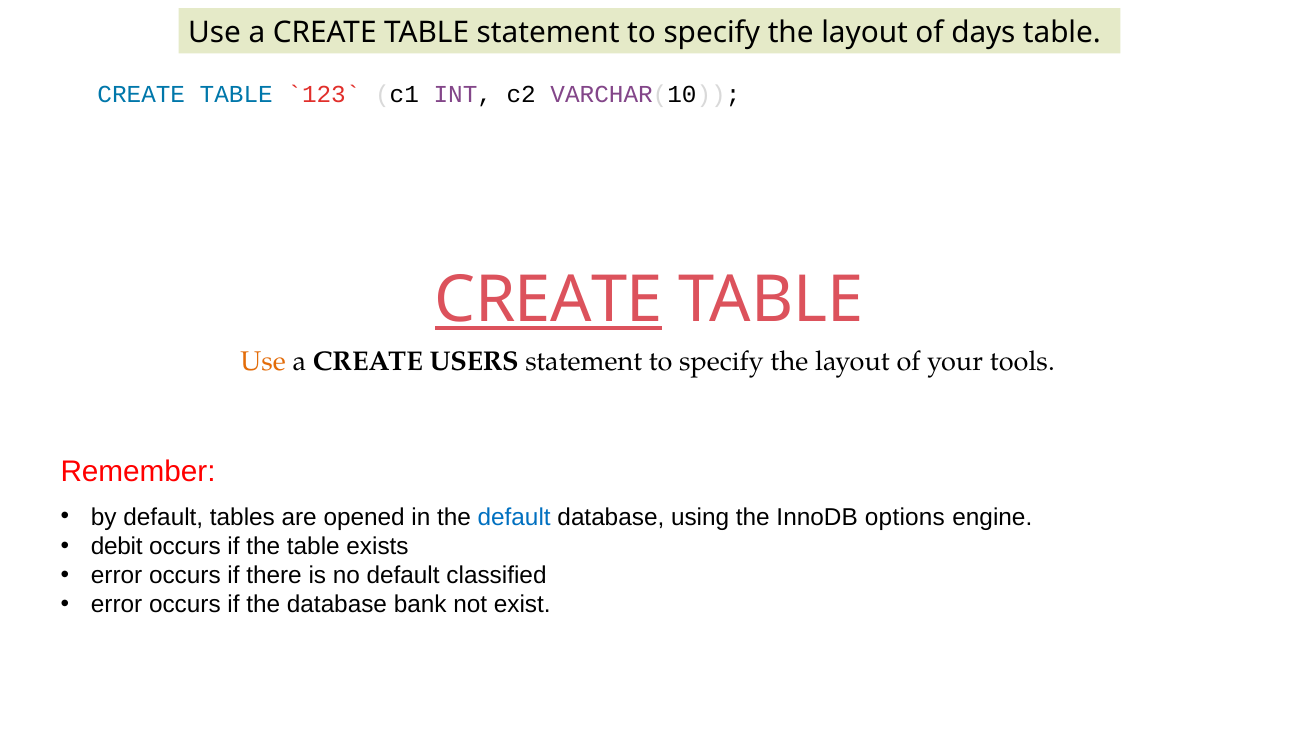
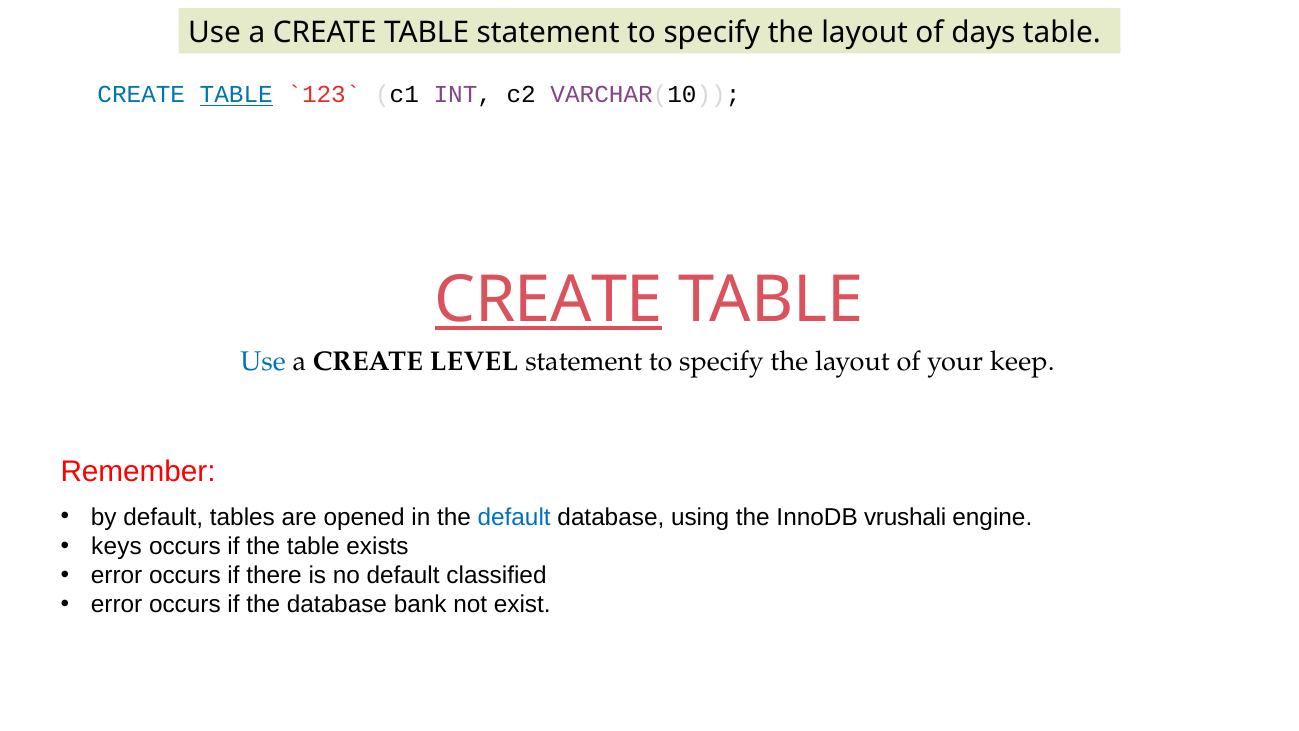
TABLE underline: none -> present (236, 95)
Use colour: orange -> blue (263, 362)
USERS: USERS -> LEVEL (474, 362)
tools: tools -> keep (1022, 362)
options: options -> vrushali (905, 517)
debit: debit -> keys (116, 546)
